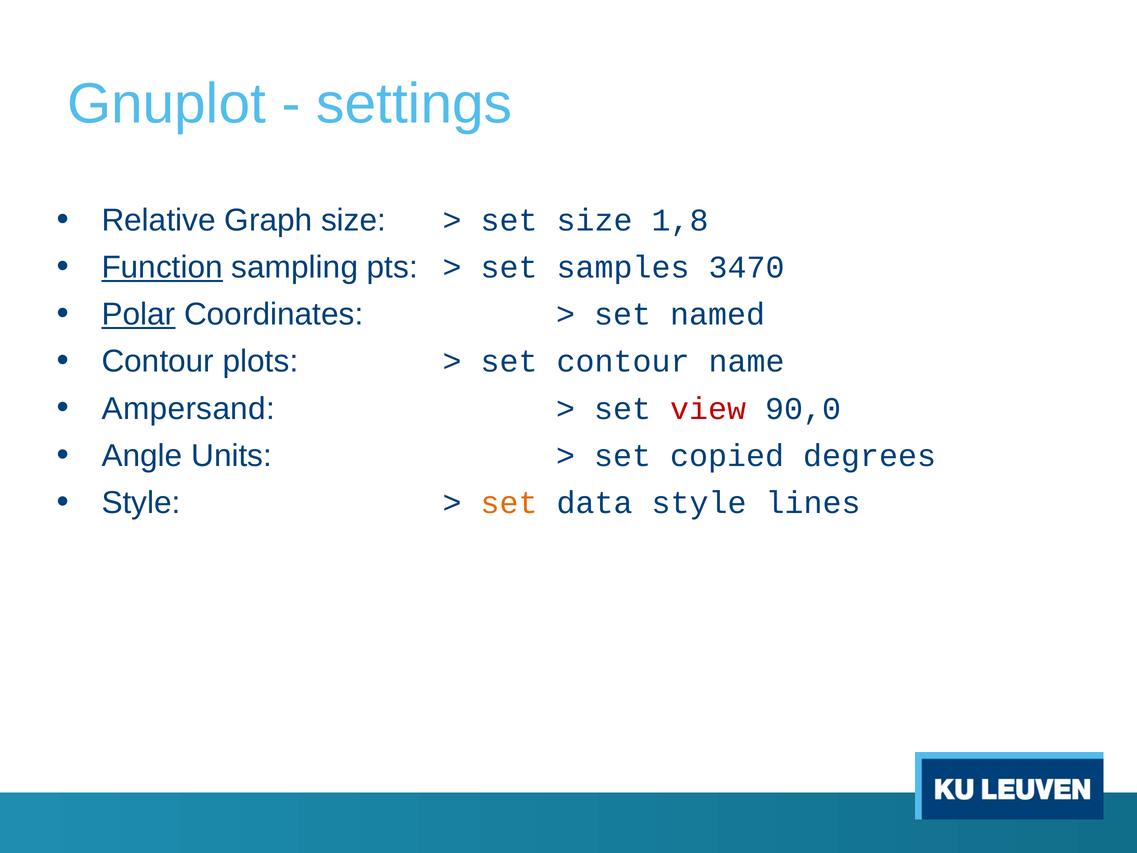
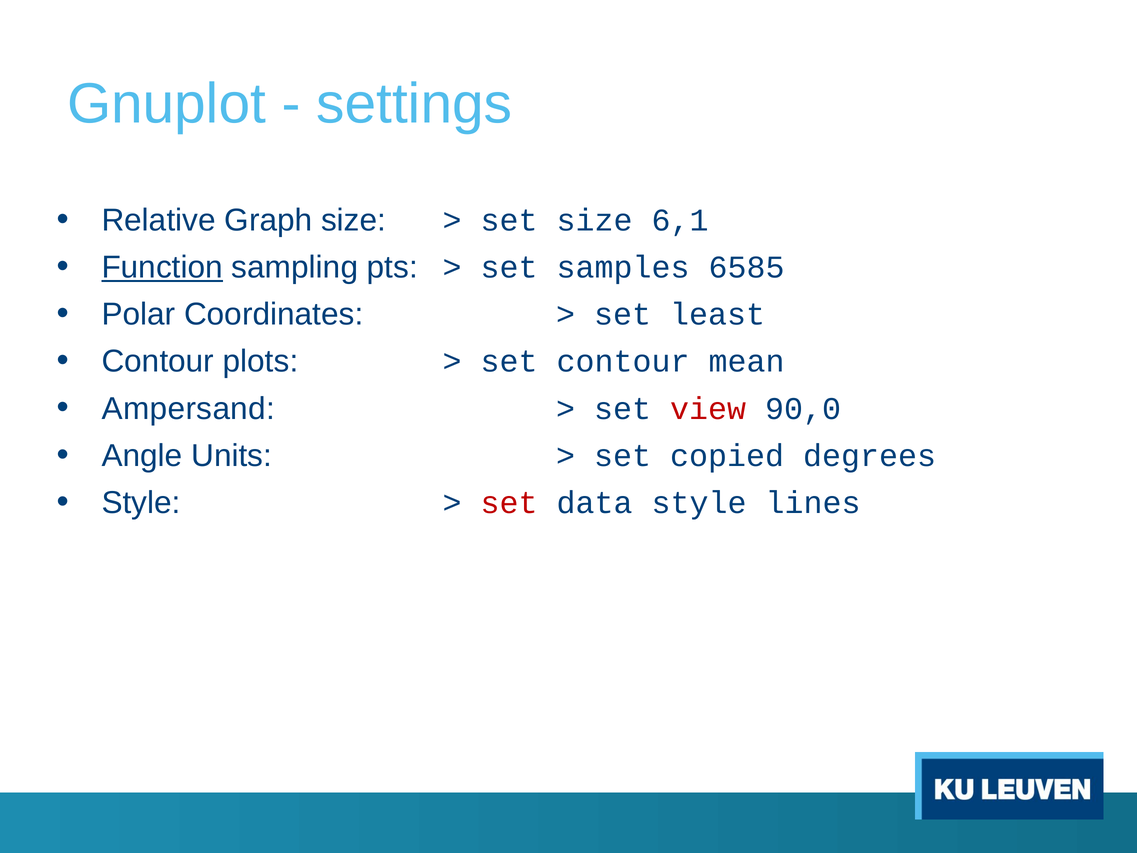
1,8: 1,8 -> 6,1 (680, 220)
3470: 3470 -> 6585 (747, 267)
Polar underline: present -> none (138, 314)
named: named -> least (718, 314)
name: name -> mean (747, 361)
set colour: orange -> red (509, 503)
